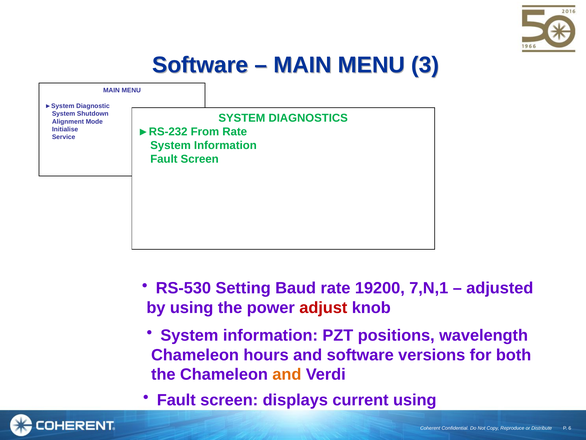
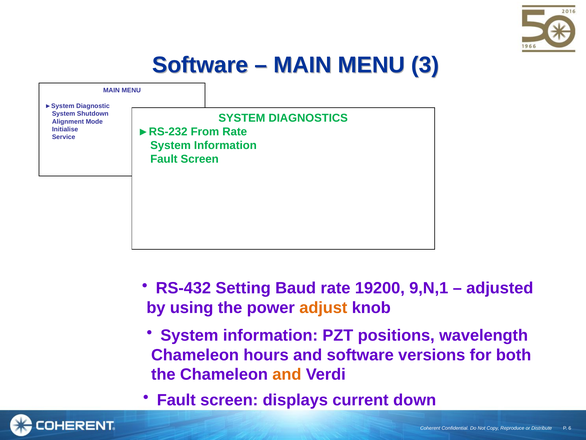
RS-530: RS-530 -> RS-432 (183, 288)
7,N,1: 7,N,1 -> 9,N,1 (429, 288)
adjust colour: red -> orange (323, 307)
current using: using -> down (415, 400)
